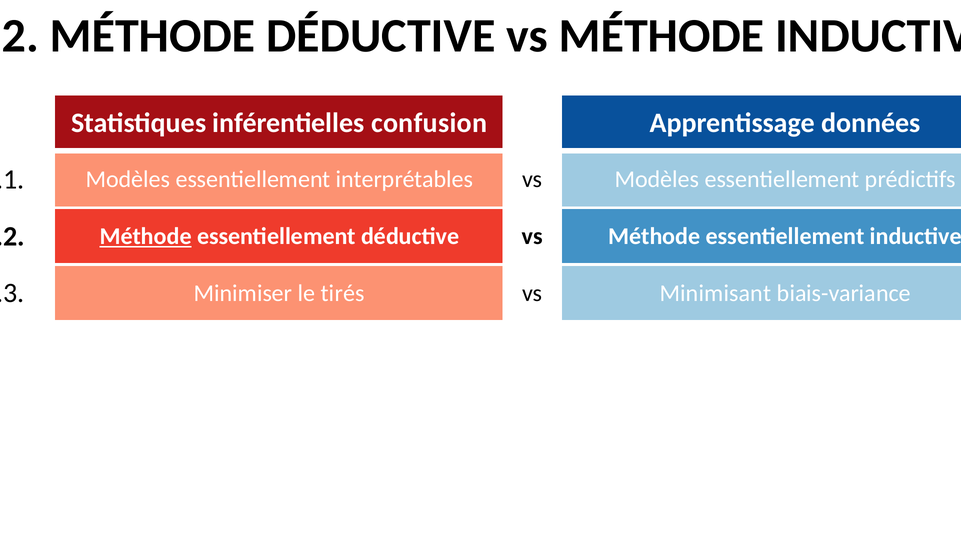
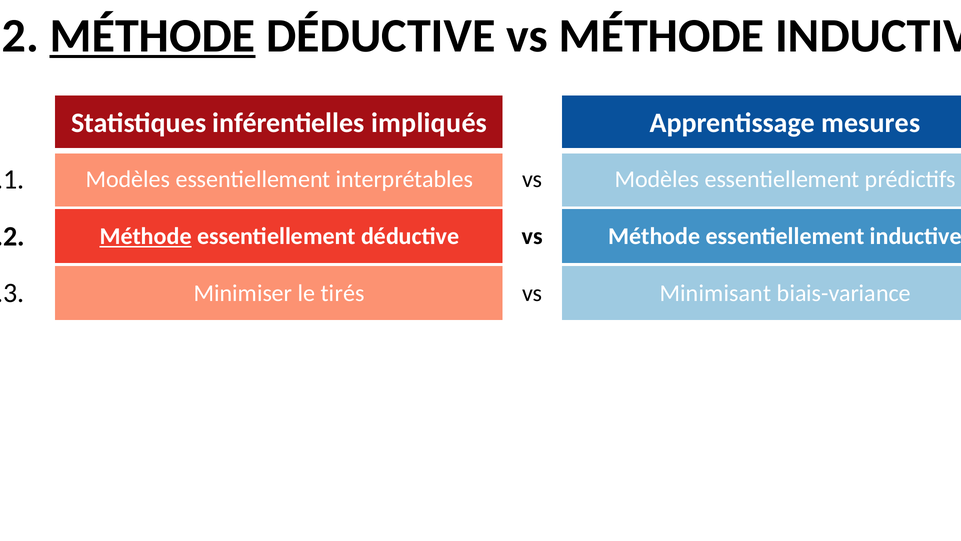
MÉTHODE underline: none -> present (153, 36)
confusion: confusion -> impliqués (429, 123)
données: données -> mesures (871, 123)
